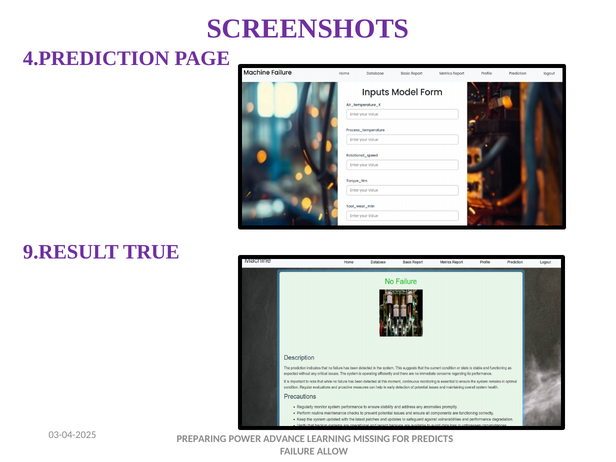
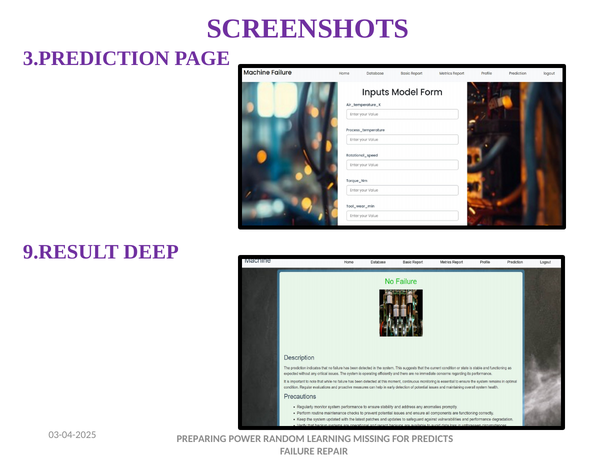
4.PREDICTION: 4.PREDICTION -> 3.PREDICTION (96, 59)
TRUE: TRUE -> DEEP (151, 252)
ADVANCE: ADVANCE -> RANDOM (284, 439)
ALLOW: ALLOW -> REPAIR (332, 451)
